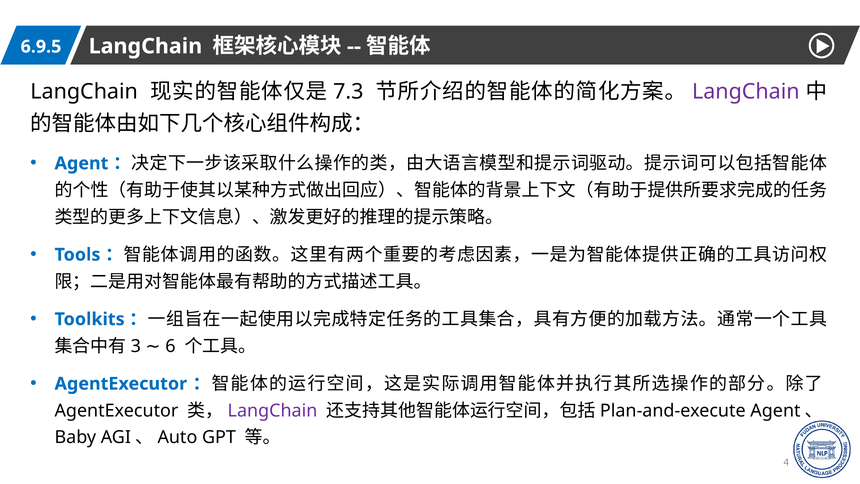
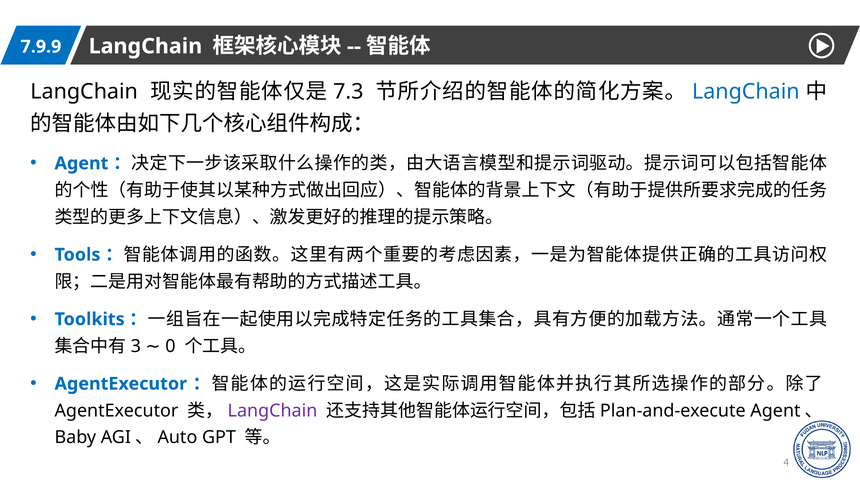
6.9.5: 6.9.5 -> 7.9.9 (41, 47)
LangChain colour: purple -> blue (746, 92)
6: 6 -> 0 (170, 346)
